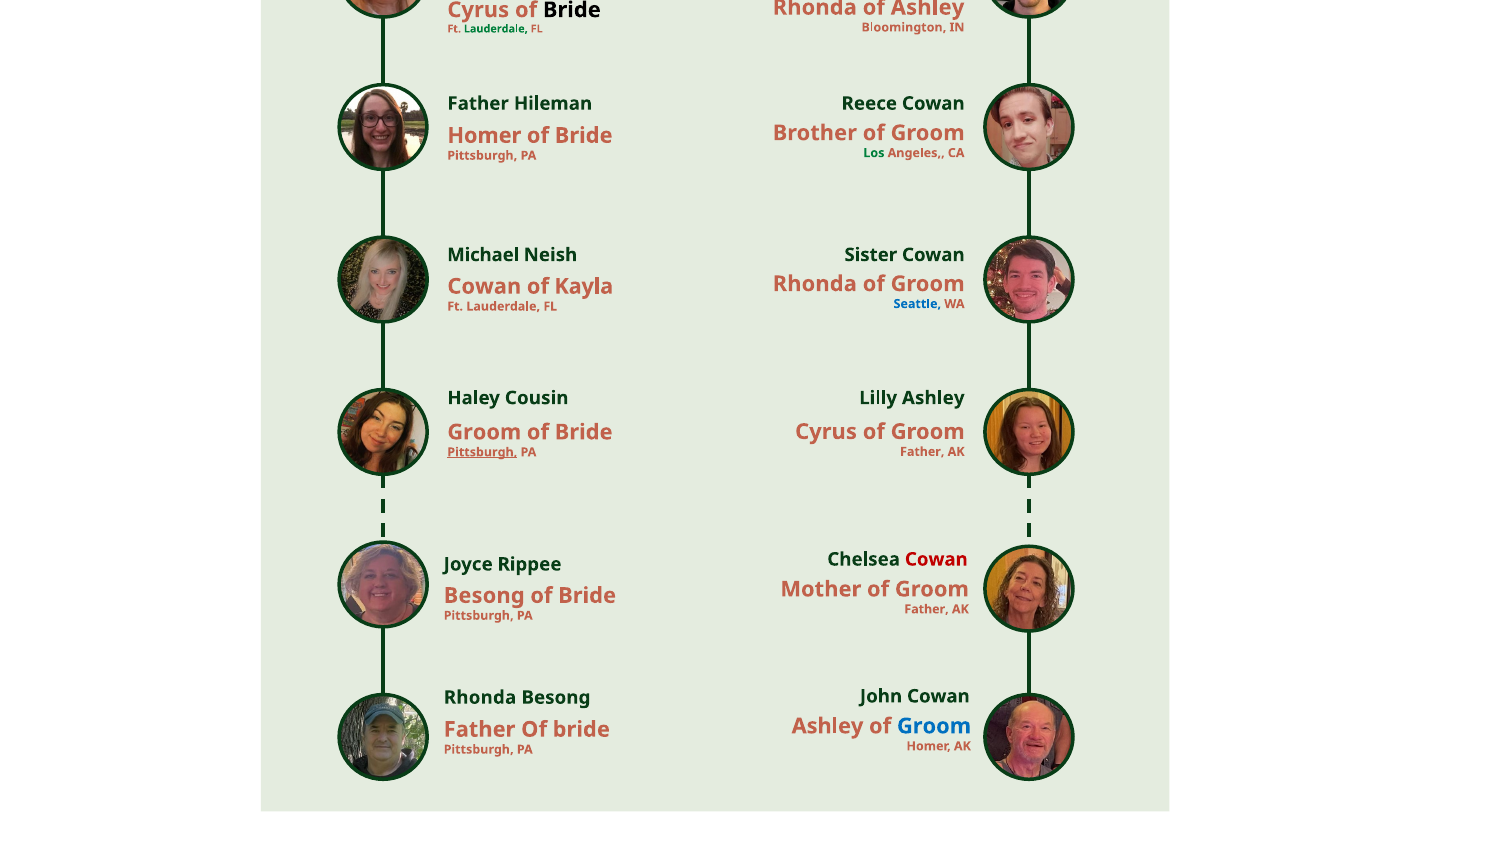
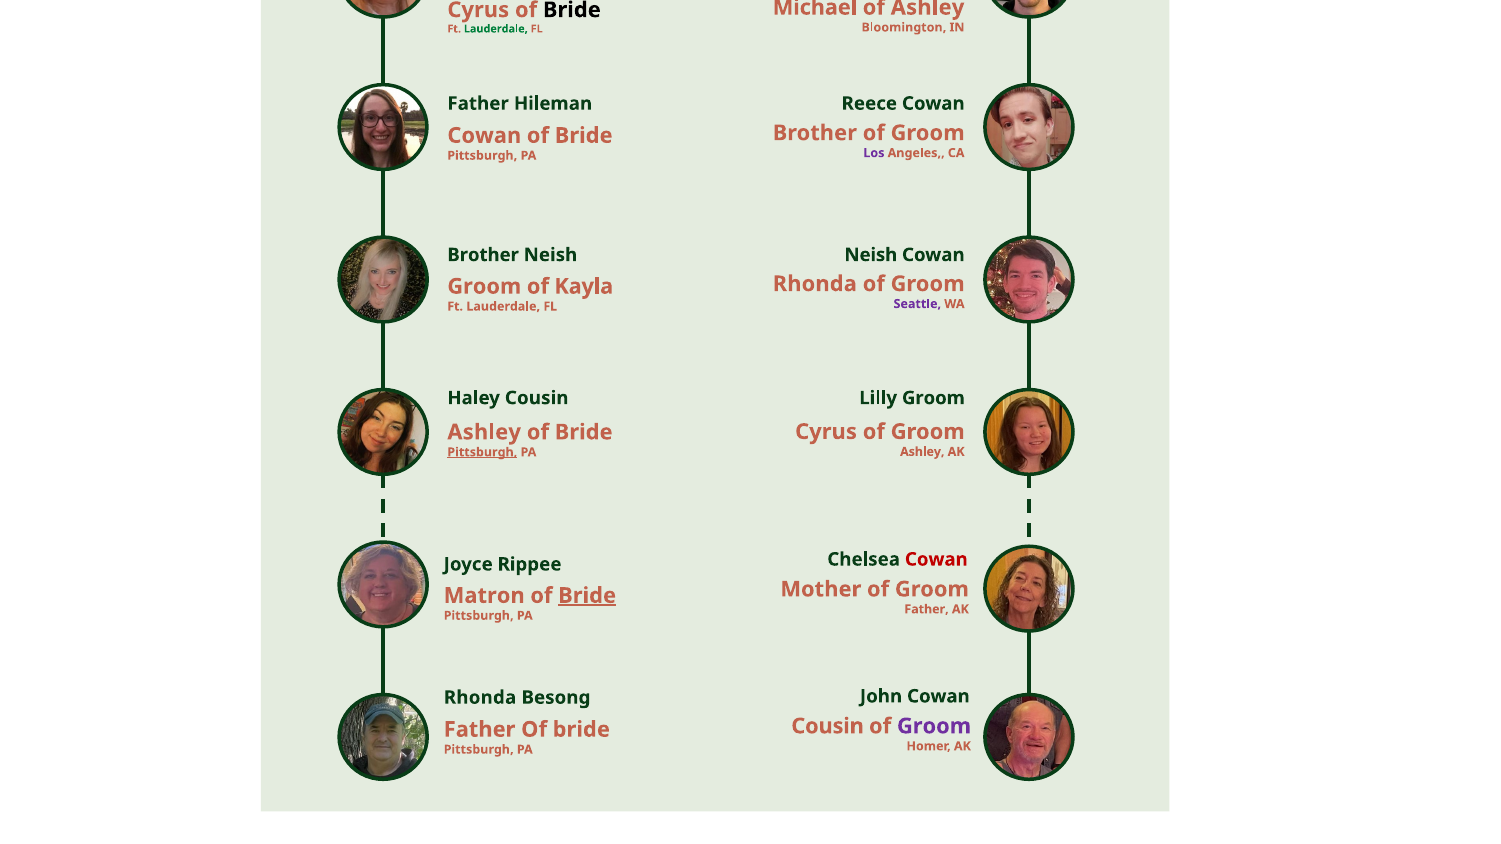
Rhonda: Rhonda -> Michael (815, 7)
Homer: Homer -> Cowan (484, 136)
Los colour: green -> purple (874, 153)
Sister: Sister -> Neish (871, 255)
Michael: Michael -> Brother (483, 255)
Cowan: Cowan -> Groom (484, 287)
Seattle colour: blue -> purple (917, 304)
Lilly Ashley: Ashley -> Groom (933, 398)
Groom: Groom -> Ashley (484, 432)
Father: Father -> Ashley (922, 452)
Besong: Besong -> Matron (484, 596)
Bride underline: none -> present (587, 596)
Ashley: Ashley -> Cousin (828, 726)
Groom colour: blue -> purple (934, 726)
